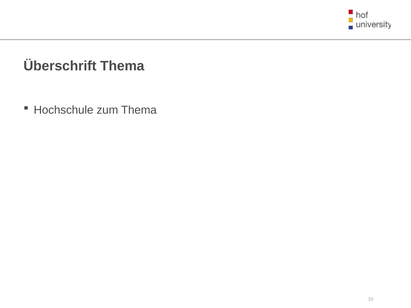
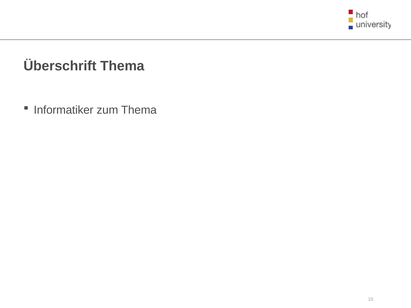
Hochschule: Hochschule -> Informatiker (64, 110)
